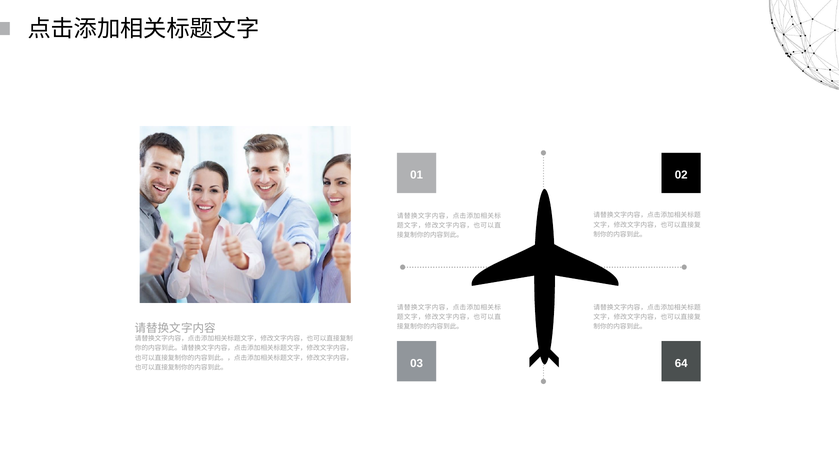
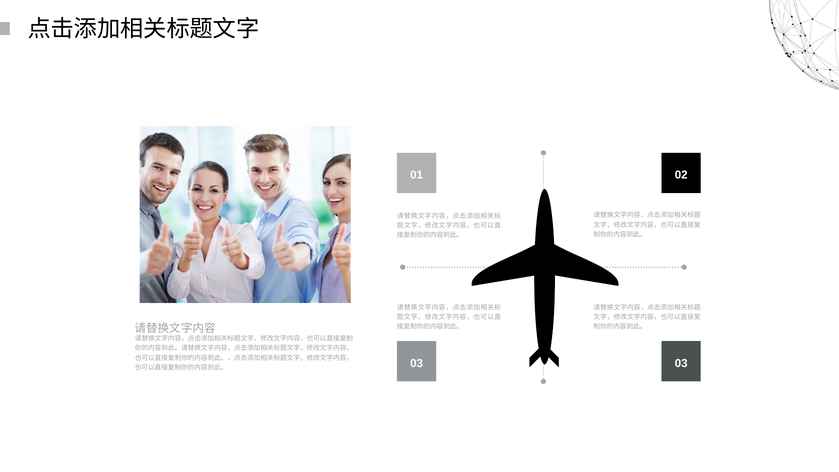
03 64: 64 -> 03 (681, 363)
